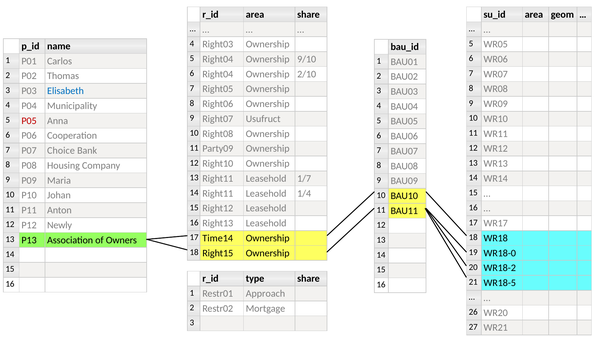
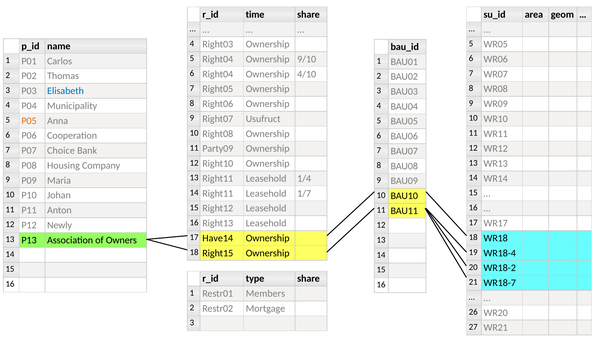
area: area -> time (255, 14)
2/10: 2/10 -> 4/10 (307, 74)
P05 colour: red -> orange (29, 121)
1/7: 1/7 -> 1/4 (304, 178)
1/4: 1/4 -> 1/7 (304, 193)
Time14: Time14 -> Have14 (218, 238)
WR18-0: WR18-0 -> WR18-4 (500, 253)
WR18-5: WR18-5 -> WR18-7 (500, 283)
Approach: Approach -> Members (265, 294)
